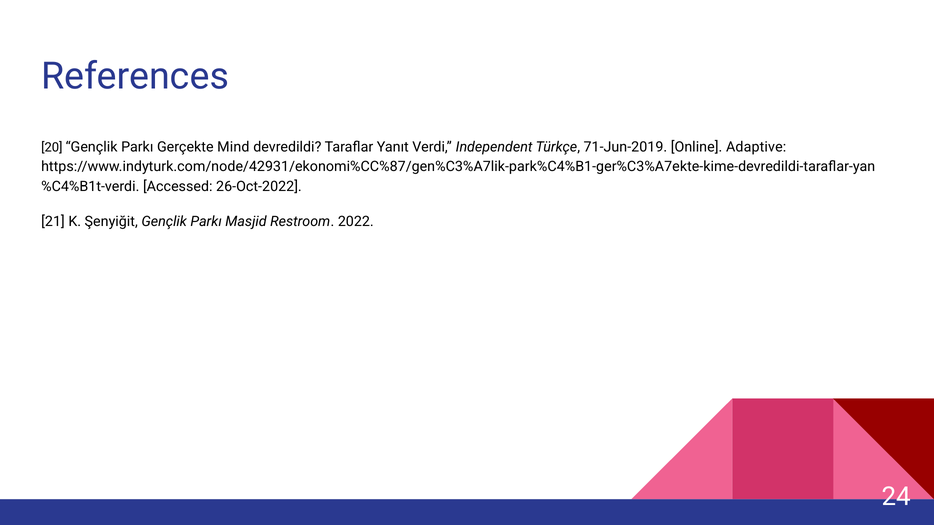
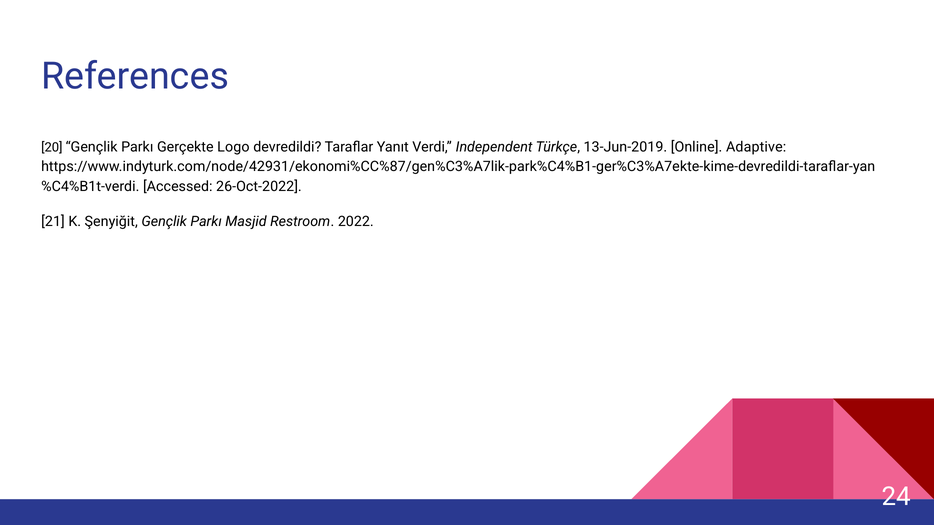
Mind: Mind -> Logo (233, 147)
71-Jun-2019: 71-Jun-2019 -> 13-Jun-2019 (625, 147)
